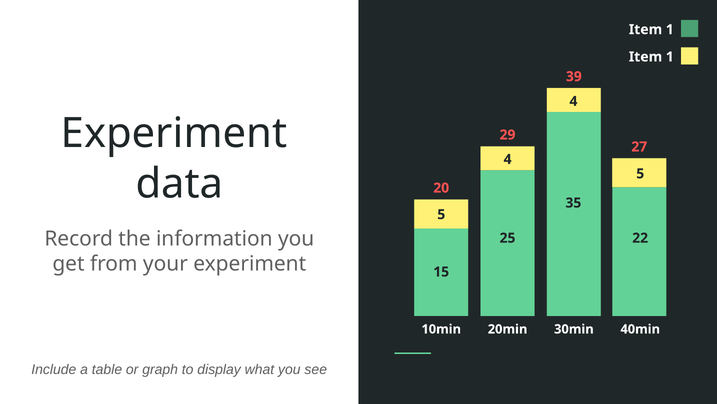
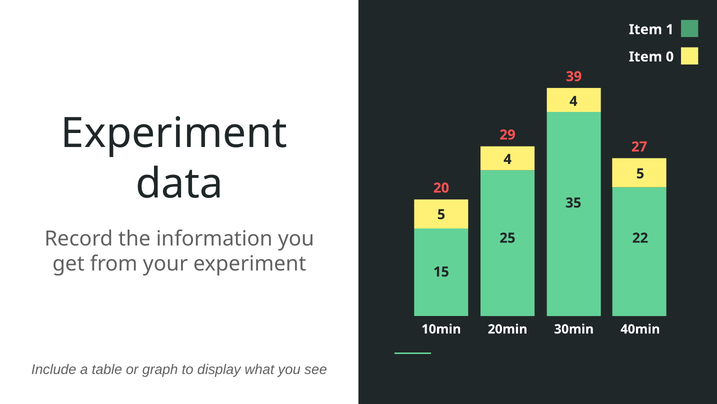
1: 1 -> 0 (670, 57)
